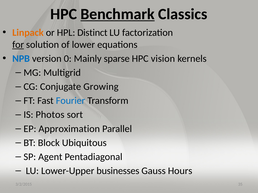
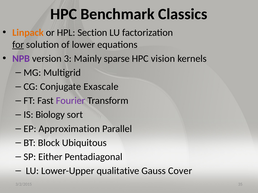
Benchmark underline: present -> none (118, 14)
Distinct: Distinct -> Section (92, 33)
NPB colour: blue -> purple (21, 59)
0: 0 -> 3 (68, 59)
Growing: Growing -> Exascale (101, 87)
Fourier colour: blue -> purple (71, 101)
Photos: Photos -> Biology (50, 115)
Agent: Agent -> Either (50, 157)
businesses: businesses -> qualitative (118, 171)
Hours: Hours -> Cover (180, 171)
